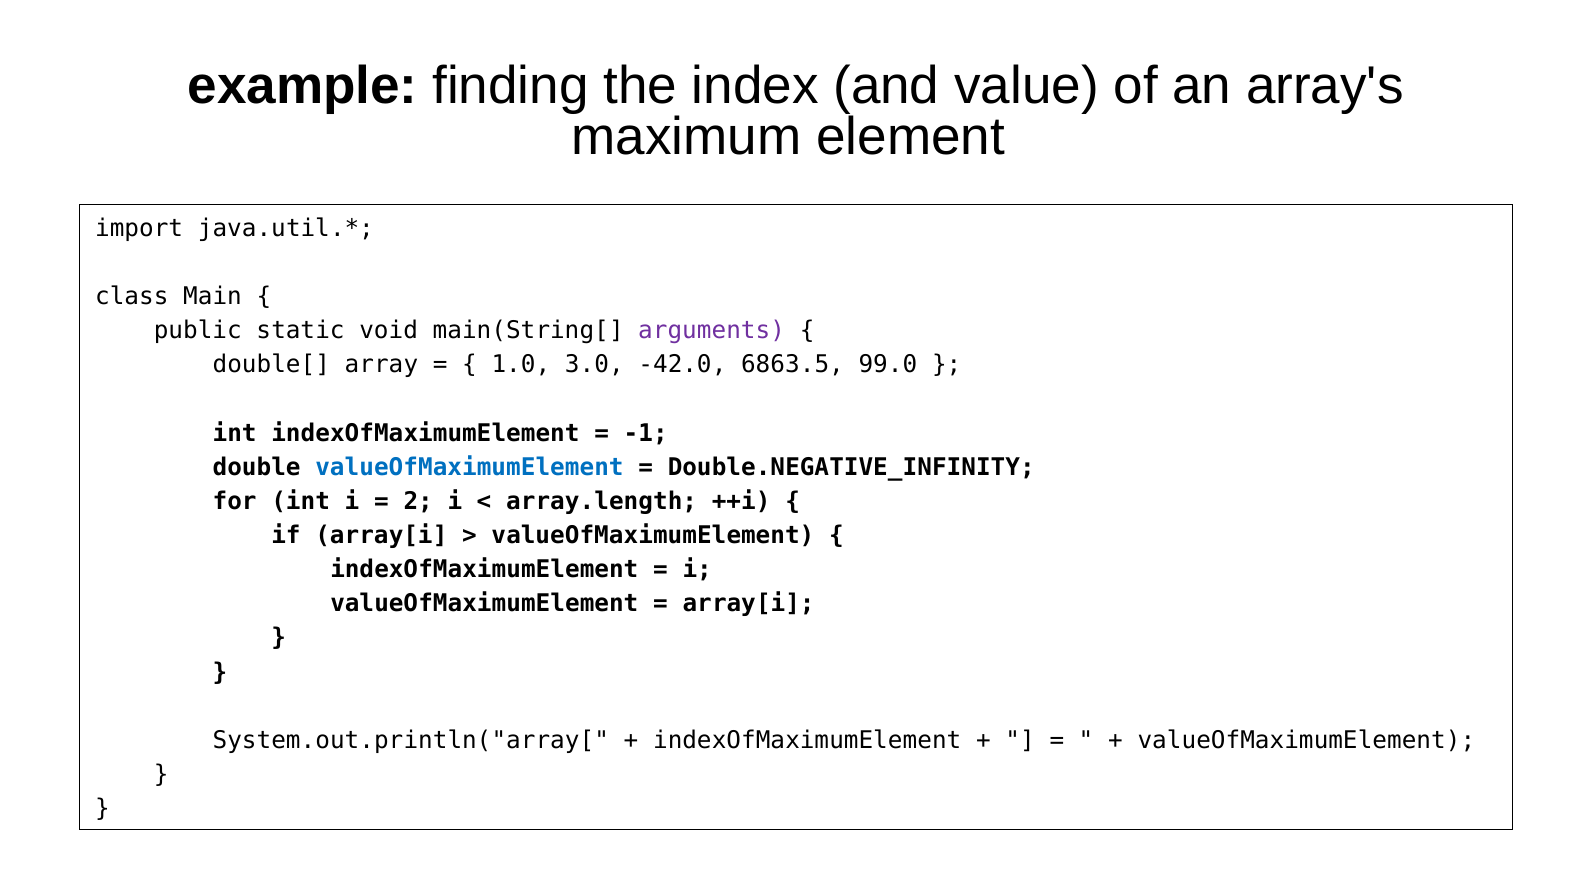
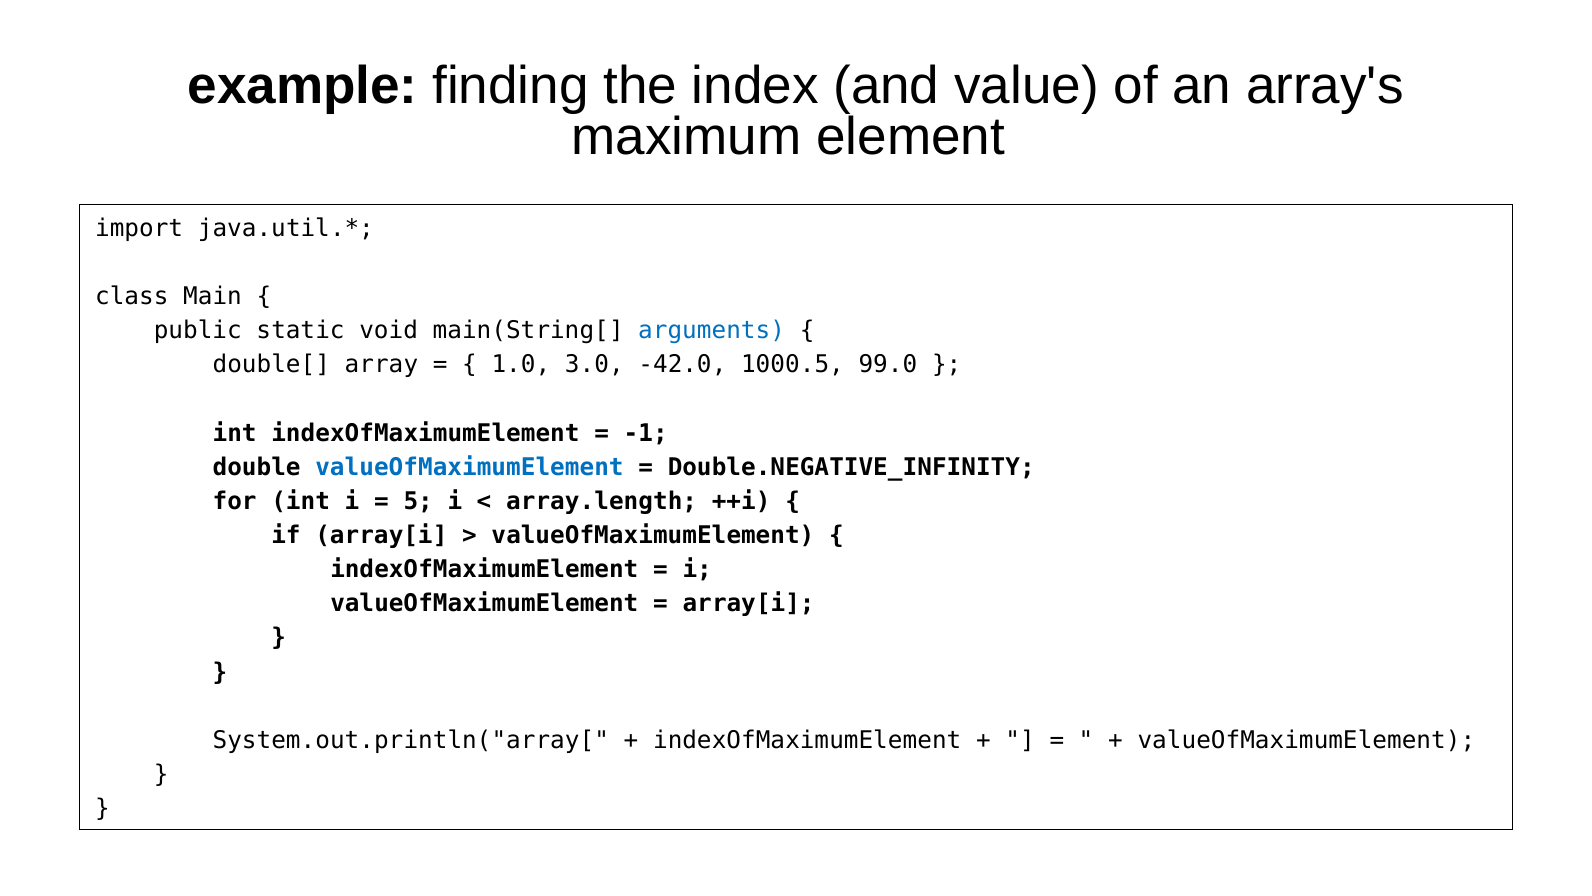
arguments colour: purple -> blue (712, 331)
6863.5: 6863.5 -> 1000.5 (792, 365)
2: 2 -> 5 (418, 501)
